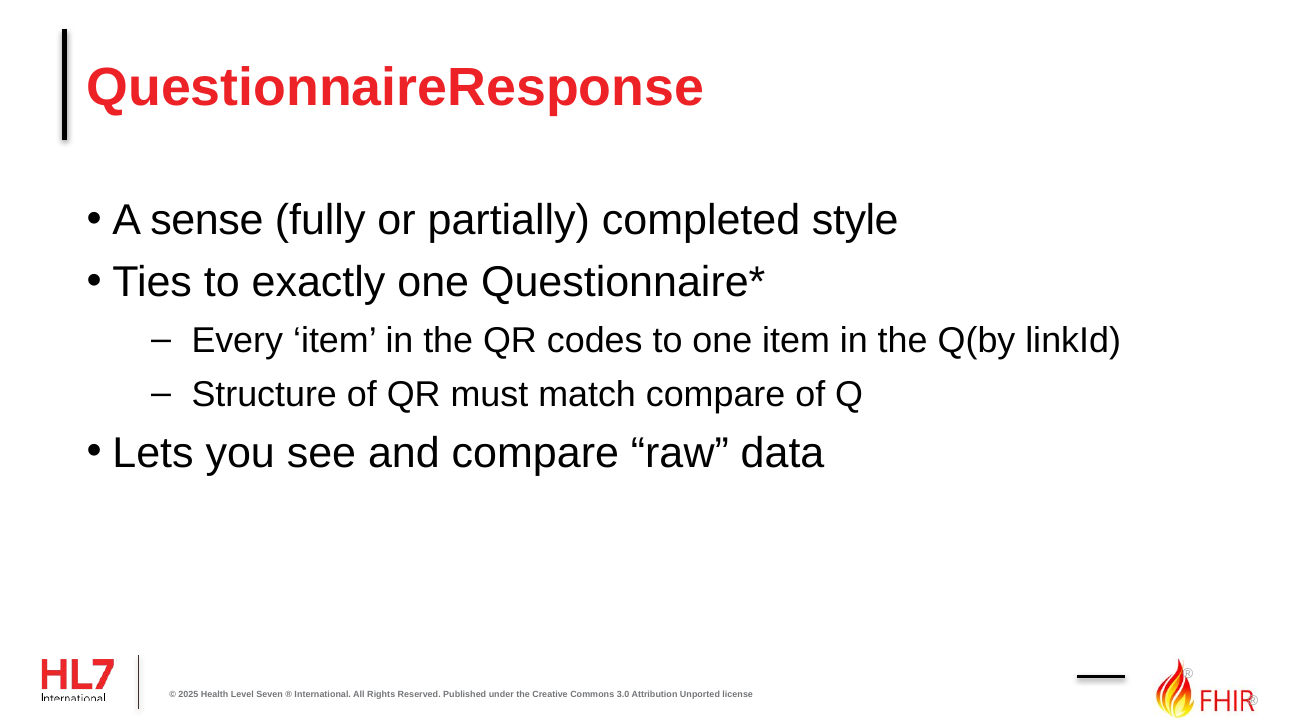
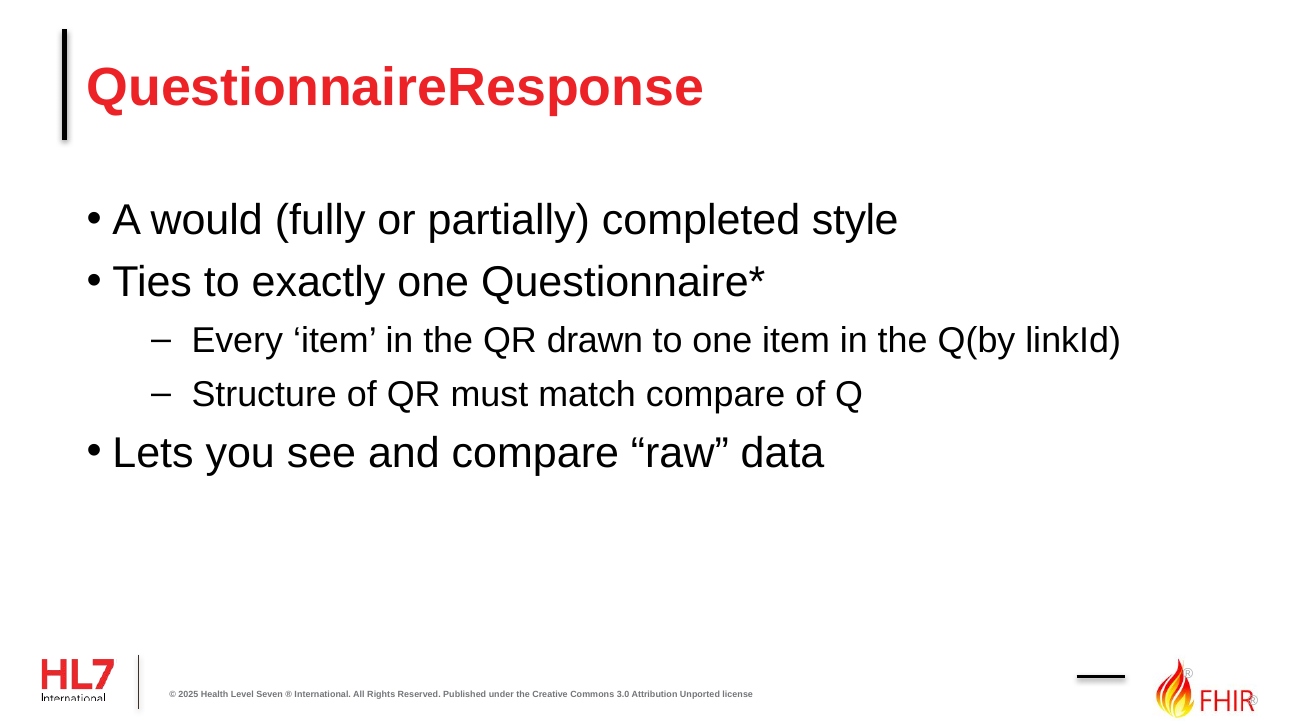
sense: sense -> would (207, 220)
codes: codes -> drawn (595, 340)
